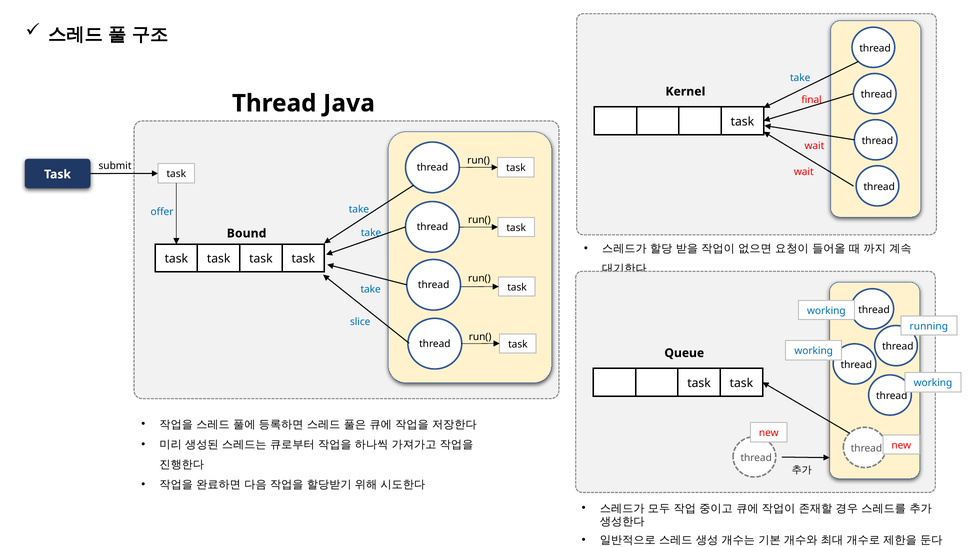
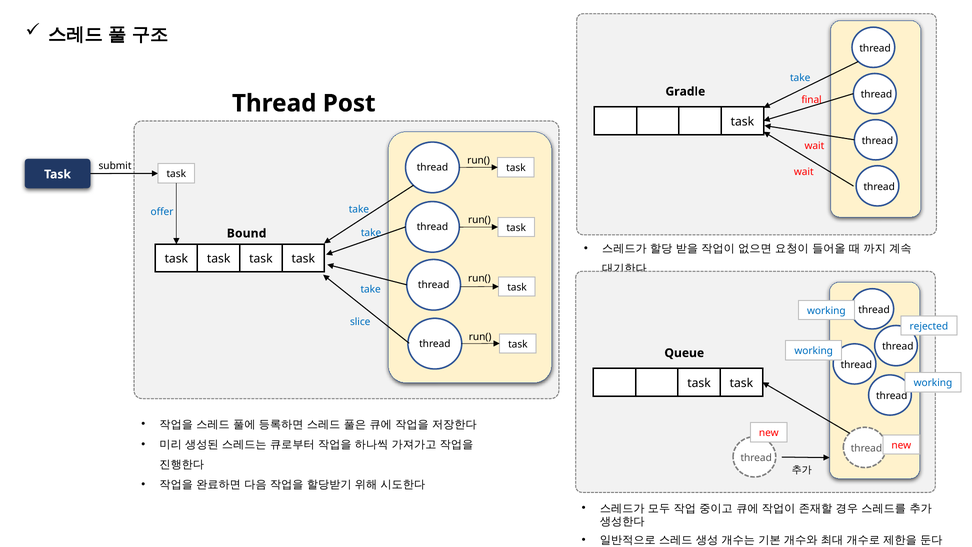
Kernel: Kernel -> Gradle (685, 91)
Java: Java -> Post (349, 103)
running: running -> rejected (929, 326)
